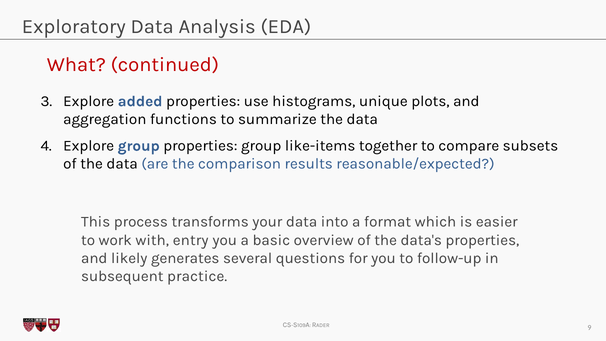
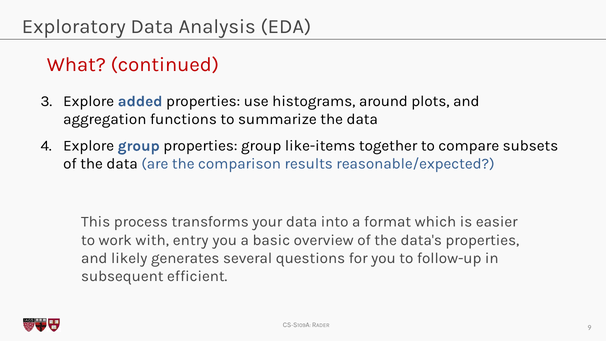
unique: unique -> around (383, 101)
practice: practice -> efficient (197, 276)
